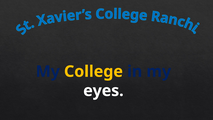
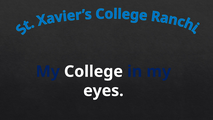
College colour: yellow -> white (93, 71)
